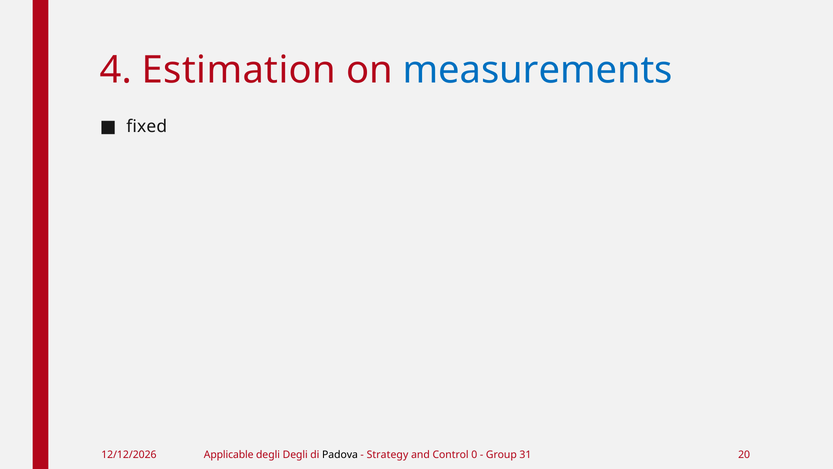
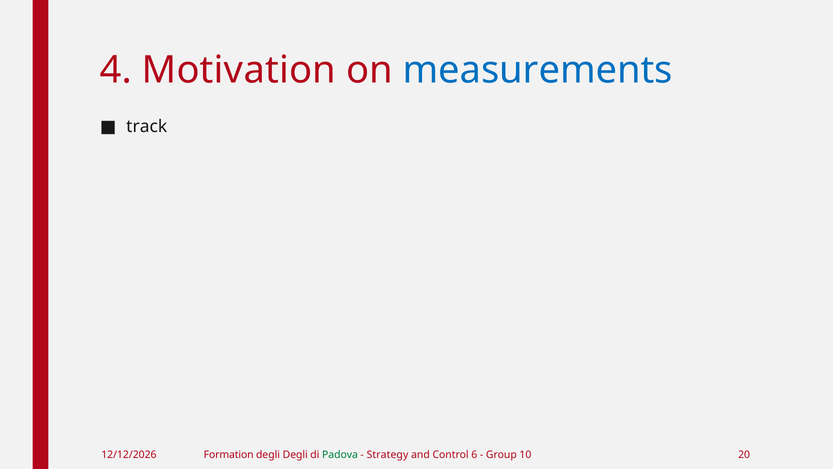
Estimation: Estimation -> Motivation (239, 70)
fixed: fixed -> track (147, 126)
Applicable: Applicable -> Formation (229, 455)
Padova colour: black -> green (340, 455)
0: 0 -> 6 (474, 455)
31: 31 -> 10 (525, 455)
